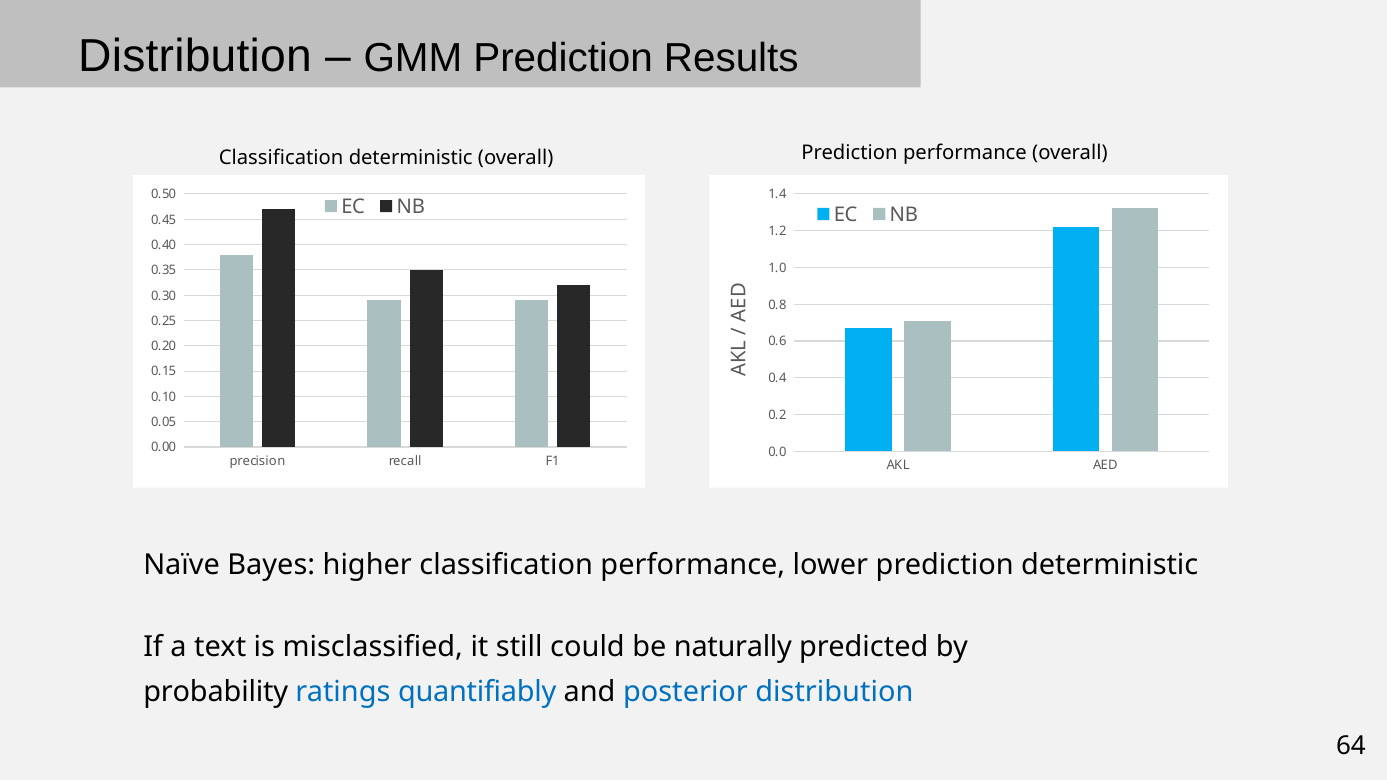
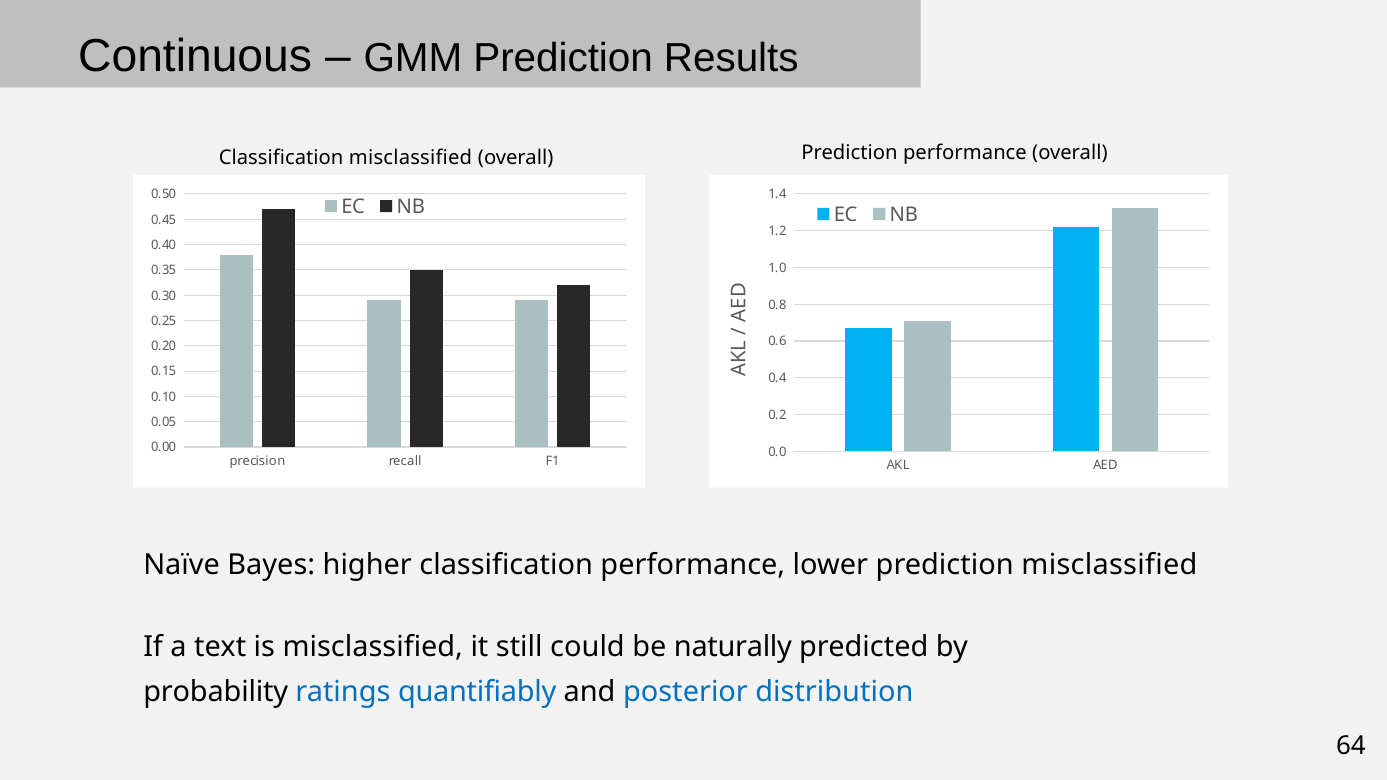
Distribution: Distribution -> Continuous (195, 56)
Classification deterministic: deterministic -> misclassified (411, 158)
prediction deterministic: deterministic -> misclassified (1109, 565)
